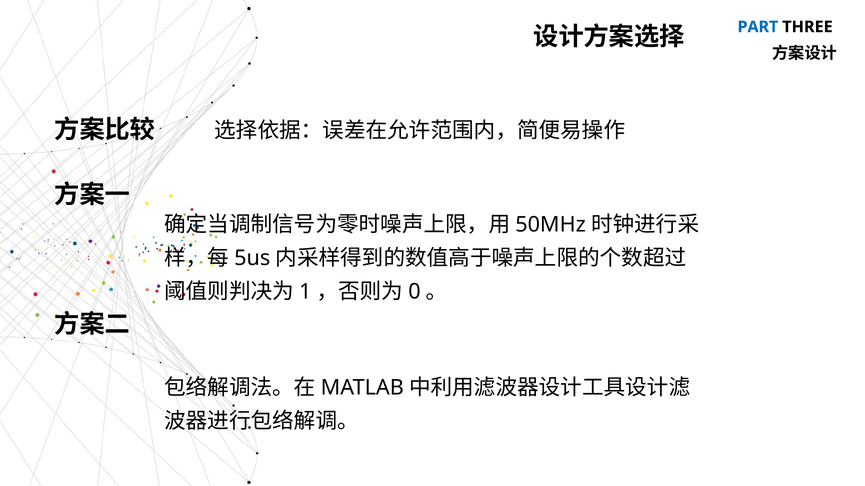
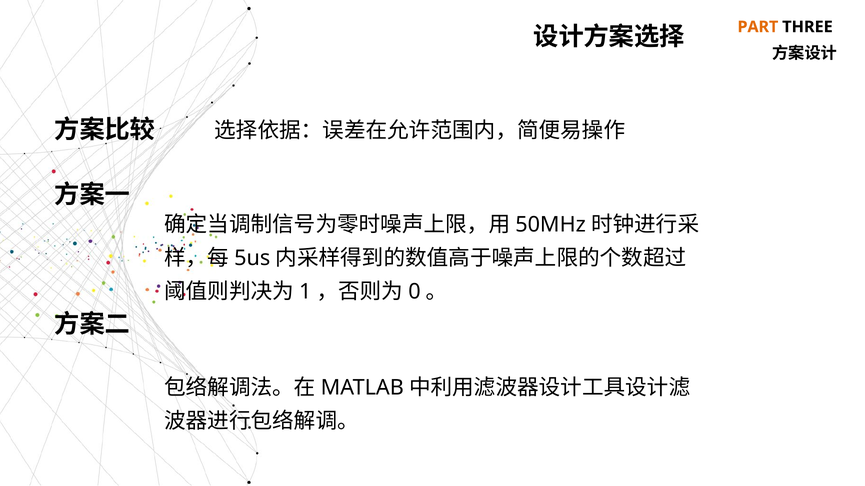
PART colour: blue -> orange (758, 27)
